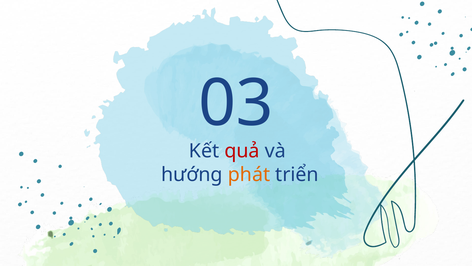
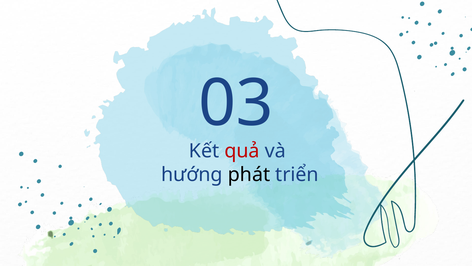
phát colour: orange -> black (249, 174)
